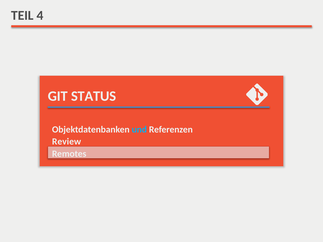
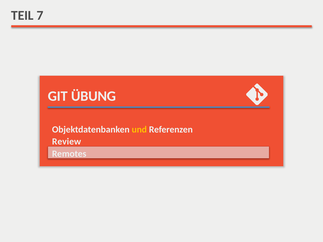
4: 4 -> 7 (40, 16)
STATUS: STATUS -> ÜBUNG (94, 96)
und colour: light blue -> yellow (139, 130)
